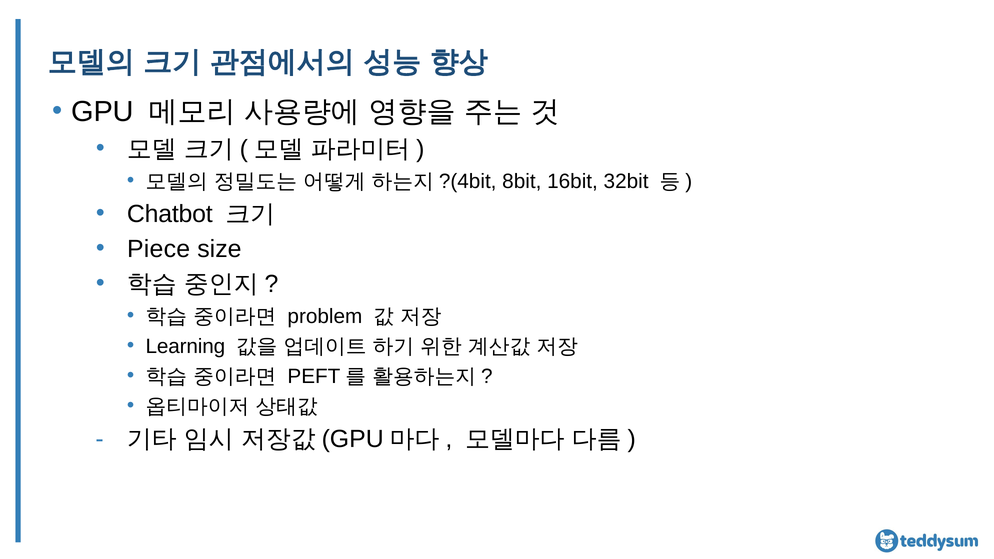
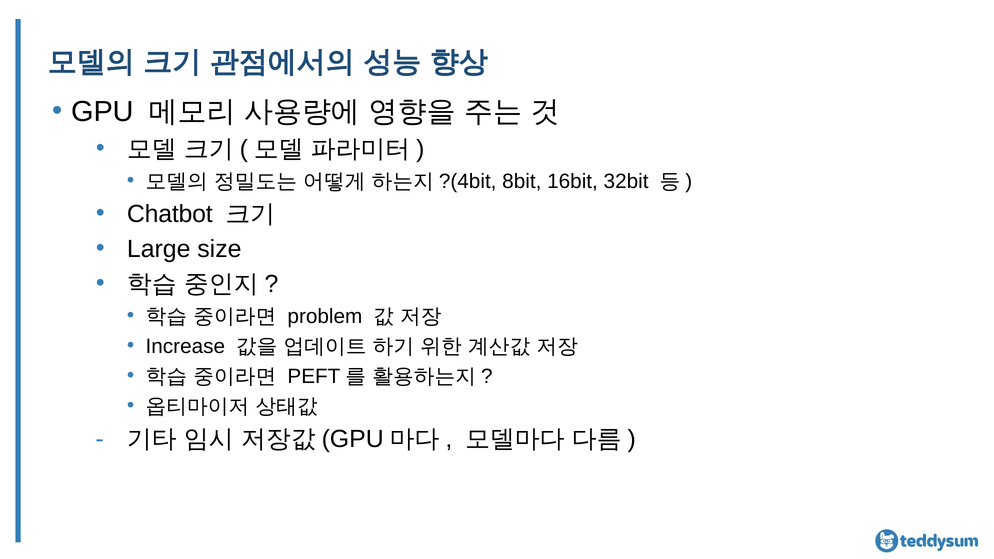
Piece: Piece -> Large (159, 249)
Learning: Learning -> Increase (185, 346)
